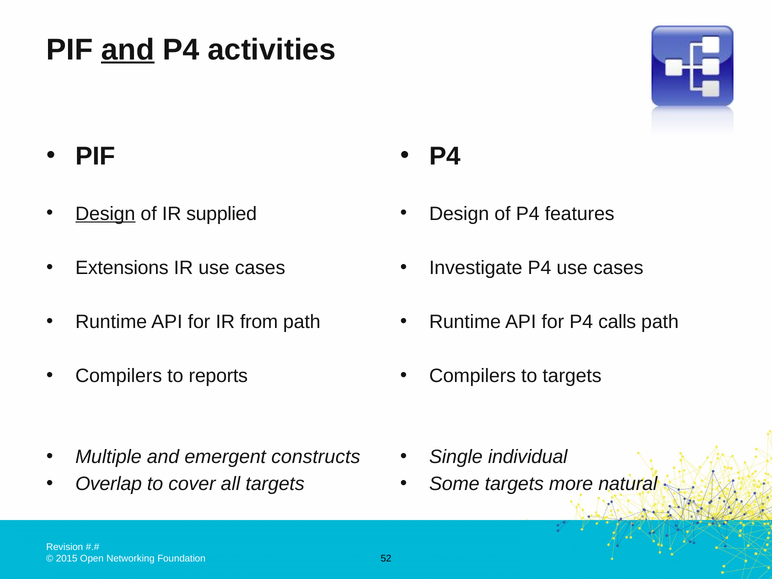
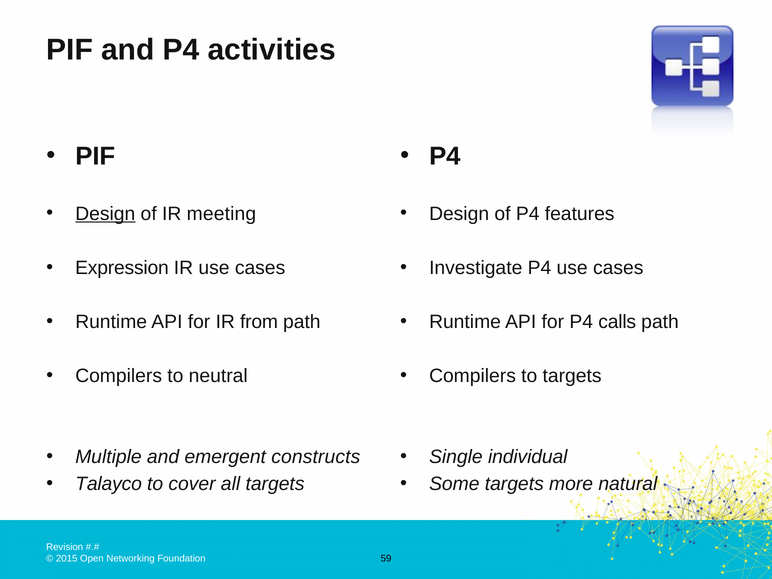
and underline: present -> none (128, 50)
supplied: supplied -> meeting (221, 214)
Extensions: Extensions -> Expression (122, 268)
reports: reports -> neutral (218, 376)
Overlap: Overlap -> Talayco (109, 484)
52: 52 -> 59 (386, 558)
